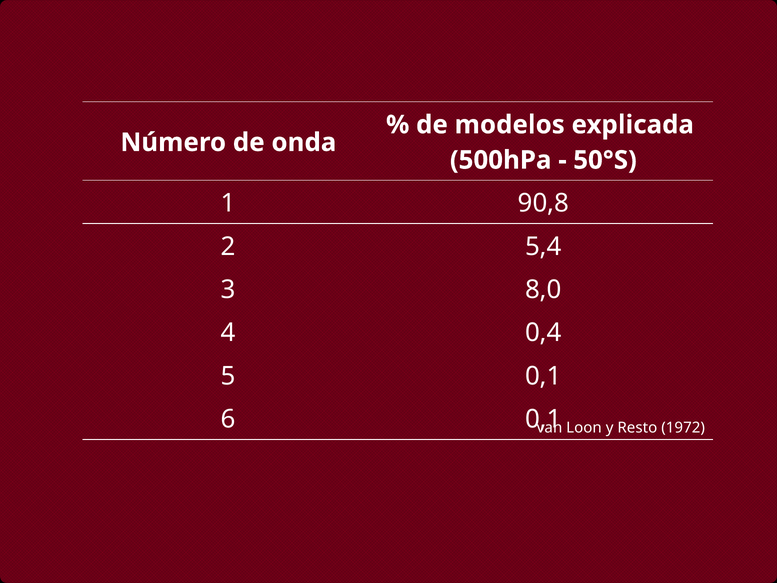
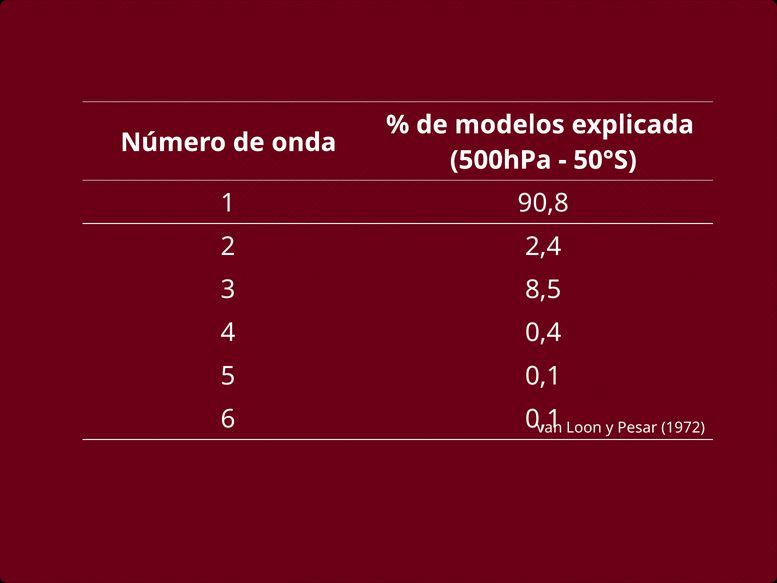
5,4: 5,4 -> 2,4 (543, 246)
8,0: 8,0 -> 8,5 (543, 290)
Resto: Resto -> Pesar (637, 428)
